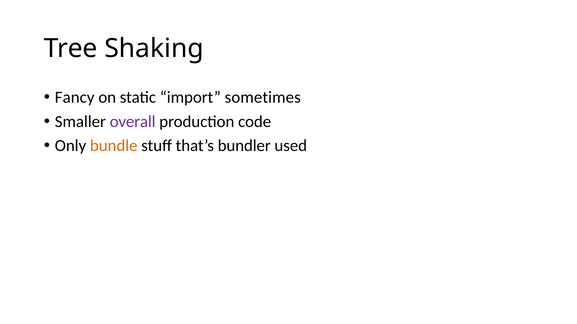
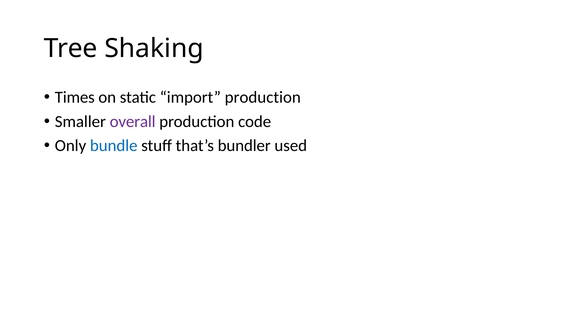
Fancy: Fancy -> Times (75, 98)
import sometimes: sometimes -> production (263, 98)
bundle colour: orange -> blue (114, 146)
